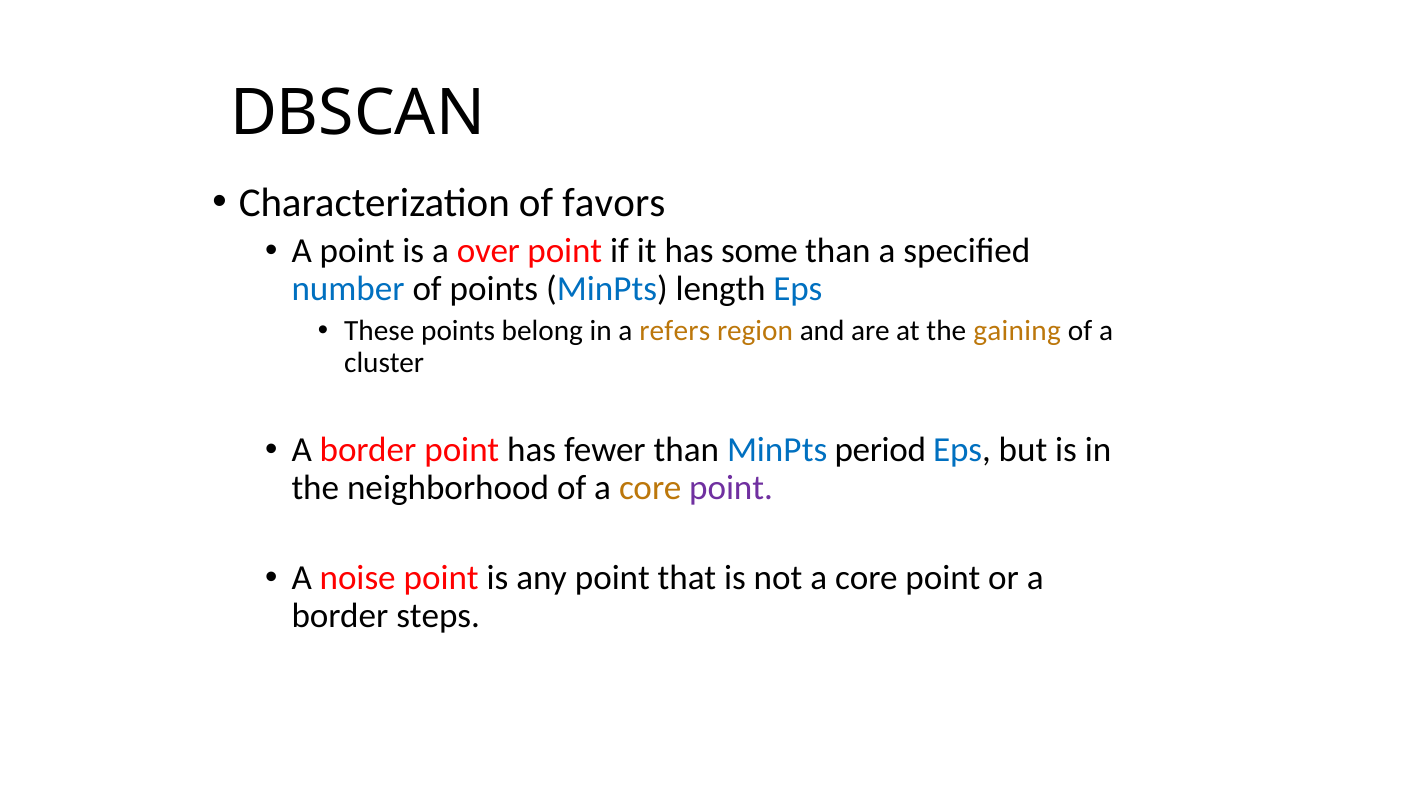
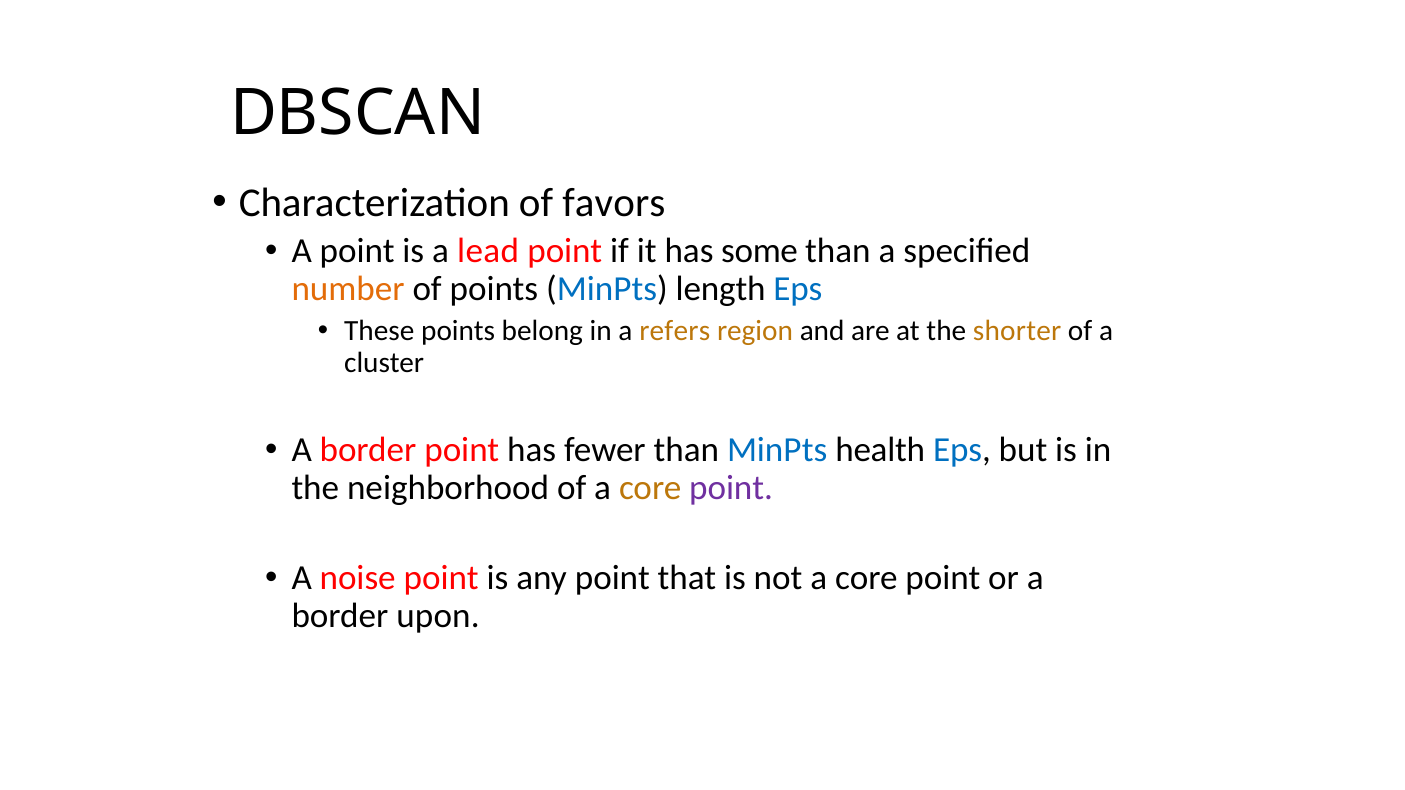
over: over -> lead (488, 251)
number colour: blue -> orange (348, 289)
gaining: gaining -> shorter (1017, 331)
period: period -> health (880, 450)
steps: steps -> upon (438, 616)
